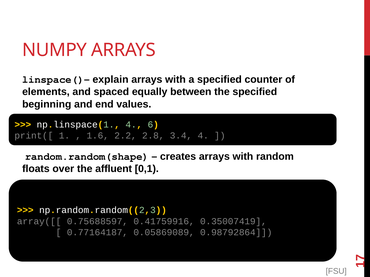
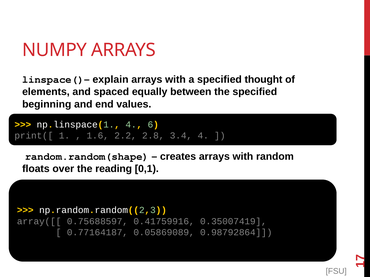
counter: counter -> thought (264, 80)
affluent: affluent -> reading (114, 169)
